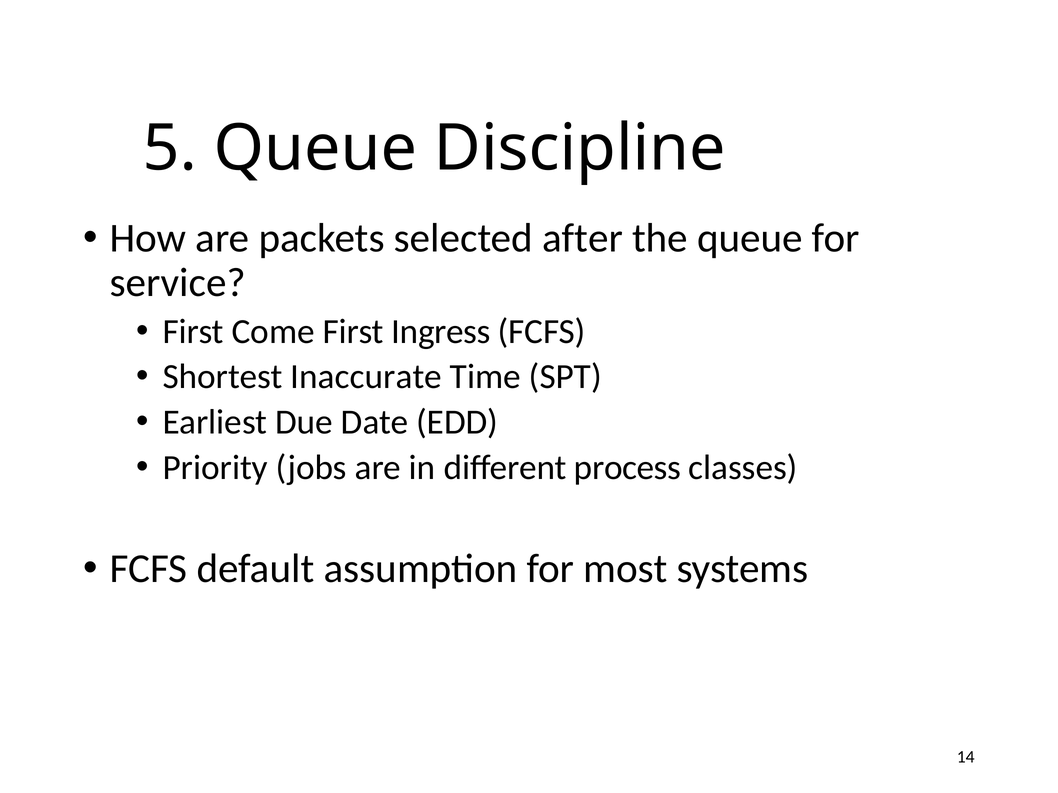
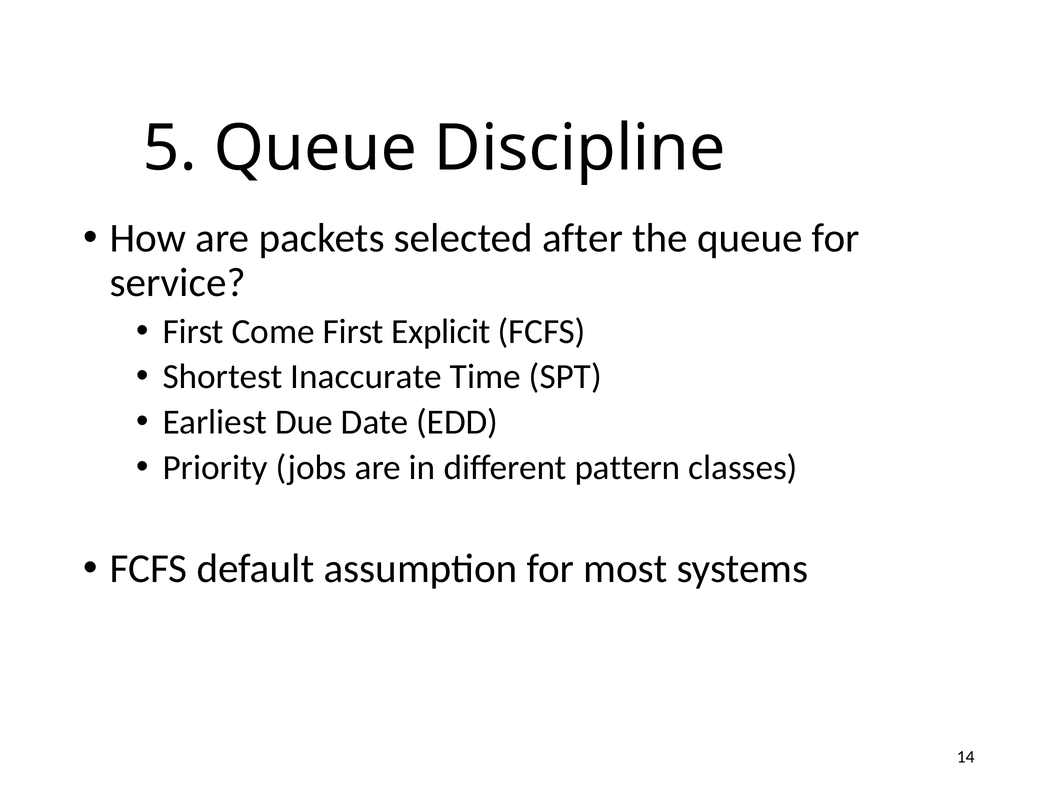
Ingress: Ingress -> Explicit (441, 332)
process: process -> pattern (628, 468)
